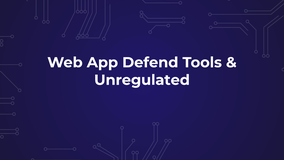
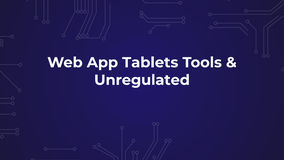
Defend: Defend -> Tablets (150, 62)
